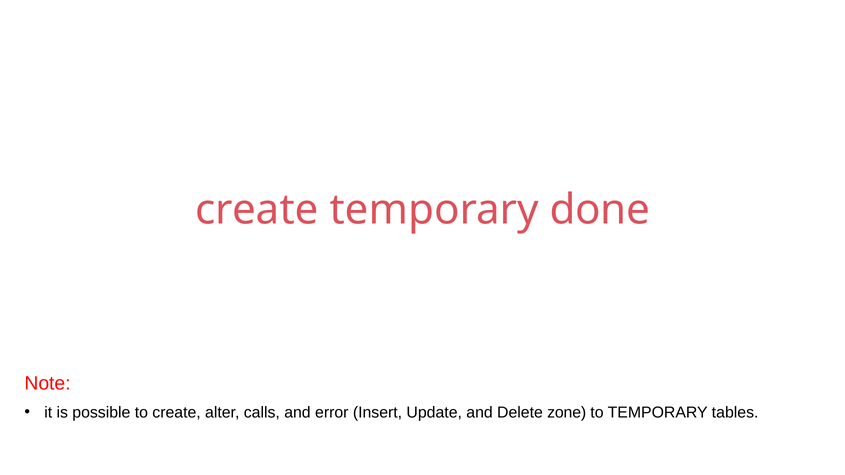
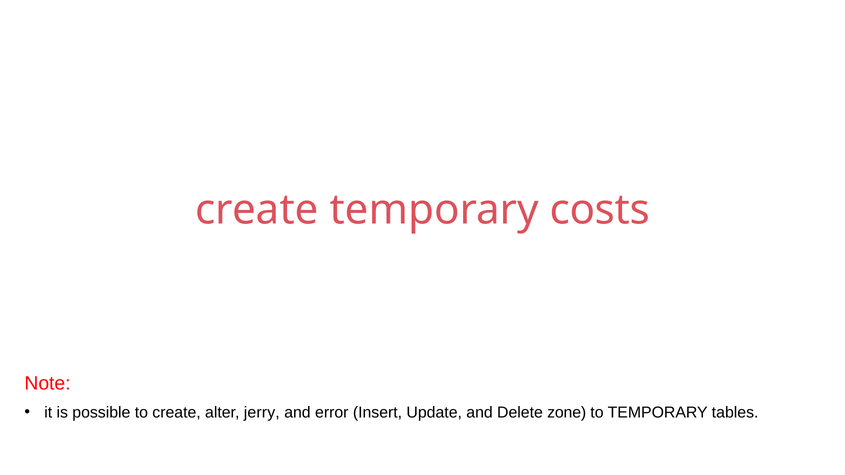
done: done -> costs (600, 210)
calls: calls -> jerry (262, 413)
